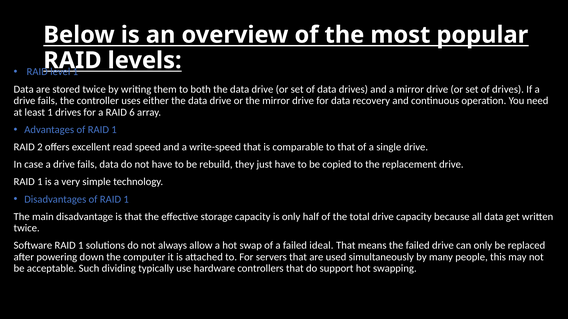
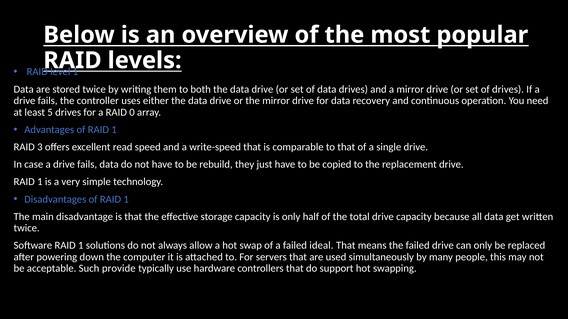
least 1: 1 -> 5 (50, 112)
6: 6 -> 0 (132, 112)
2: 2 -> 3 (40, 147)
dividing: dividing -> provide (119, 269)
